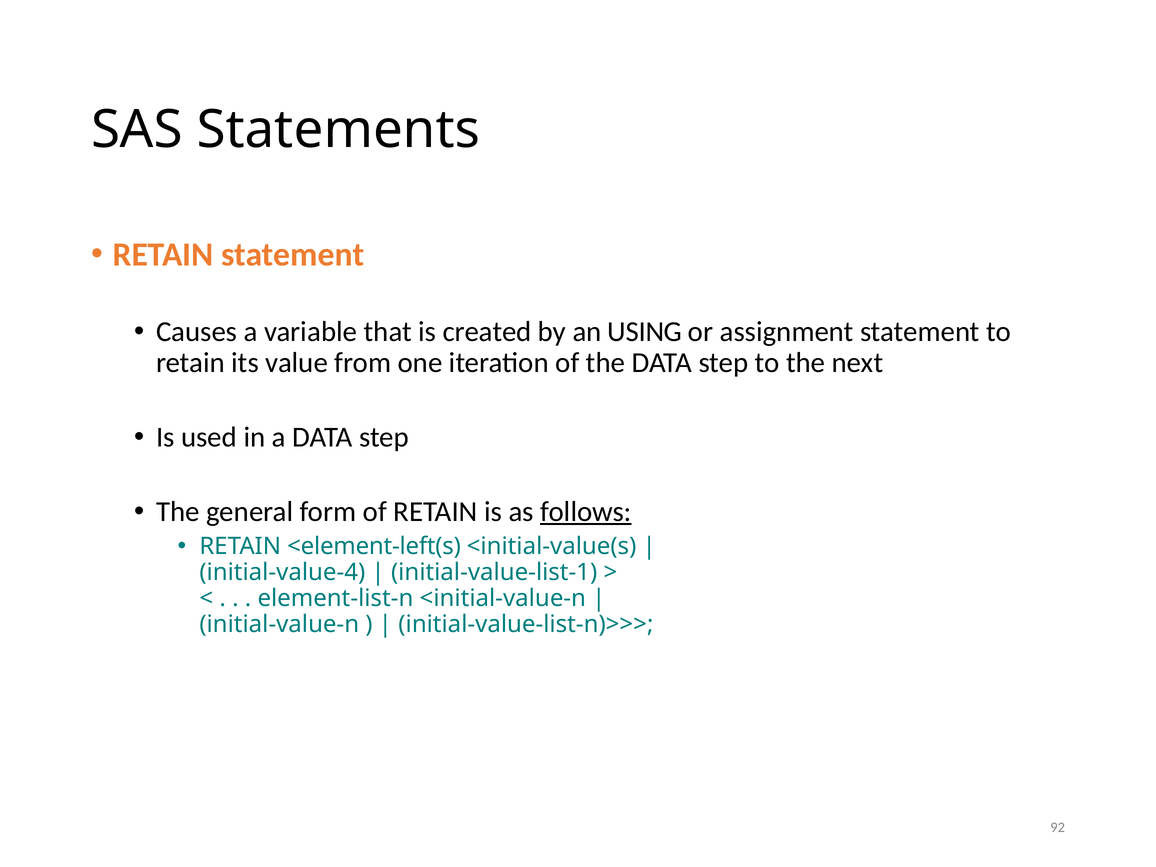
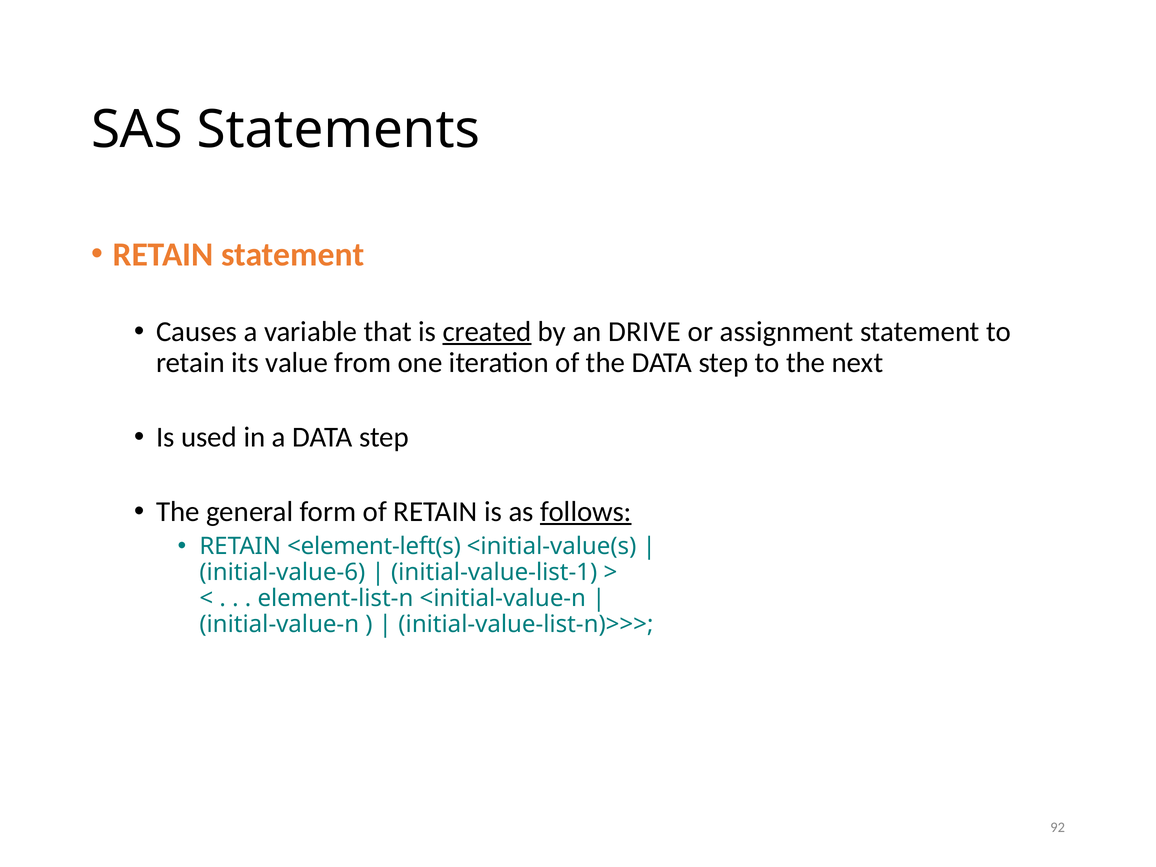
created underline: none -> present (487, 332)
USING: USING -> DRIVE (645, 332)
initial-value-4: initial-value-4 -> initial-value-6 (282, 572)
